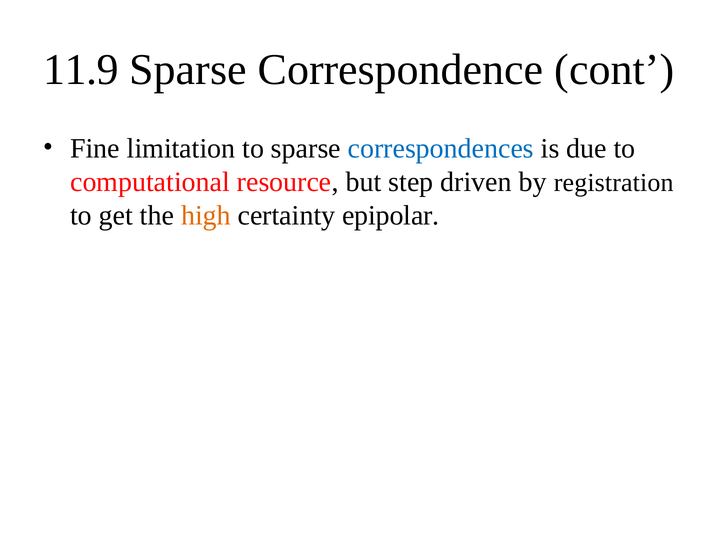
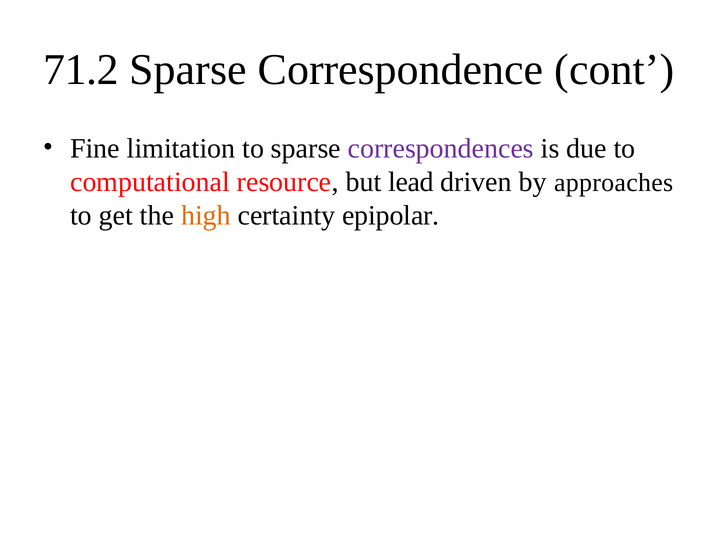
11.9: 11.9 -> 71.2 (81, 70)
correspondences colour: blue -> purple (441, 148)
step: step -> lead (411, 182)
registration: registration -> approaches (614, 183)
